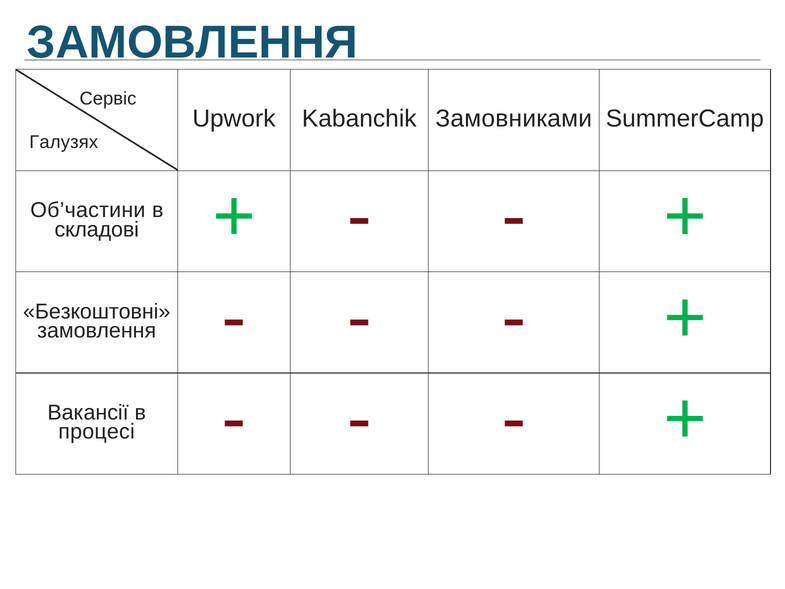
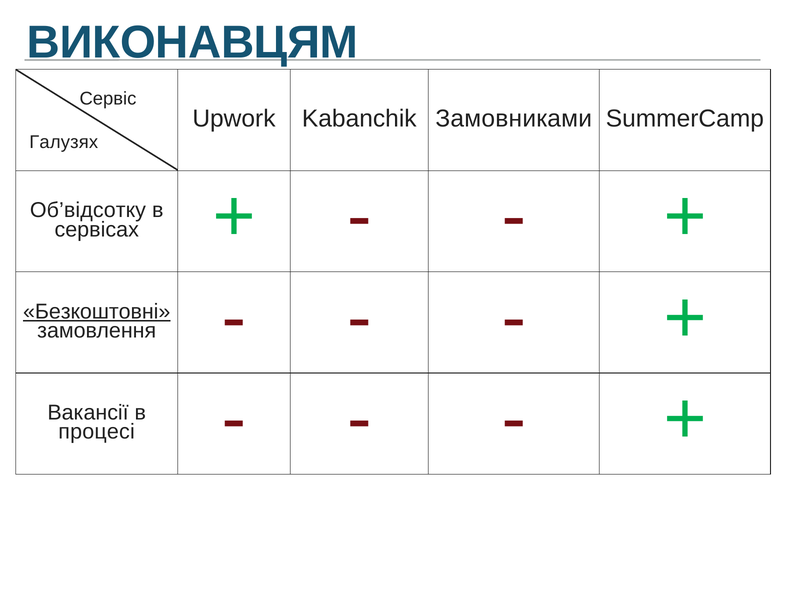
ЗАМОВЛЕННЯ: ЗАМОВЛЕННЯ -> ВИКОНАВЦЯМ (193, 42)
Об’частини: Об’частини -> Об’відсотку (88, 210)
складові: складові -> сервісах (97, 229)
Безкоштовні underline: none -> present (97, 311)
